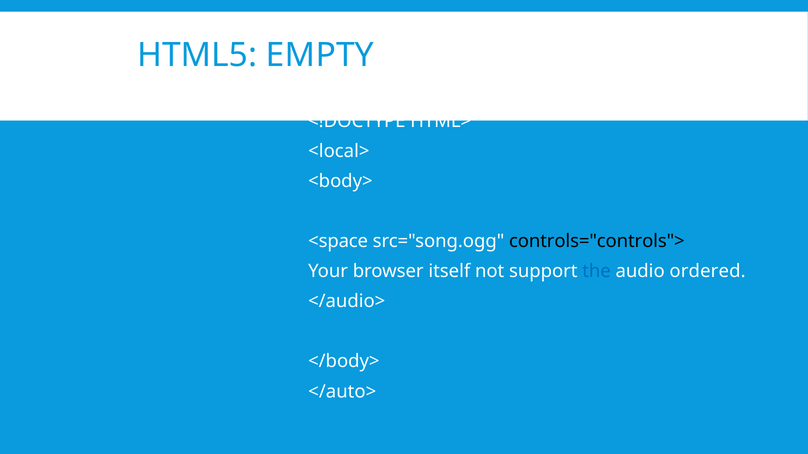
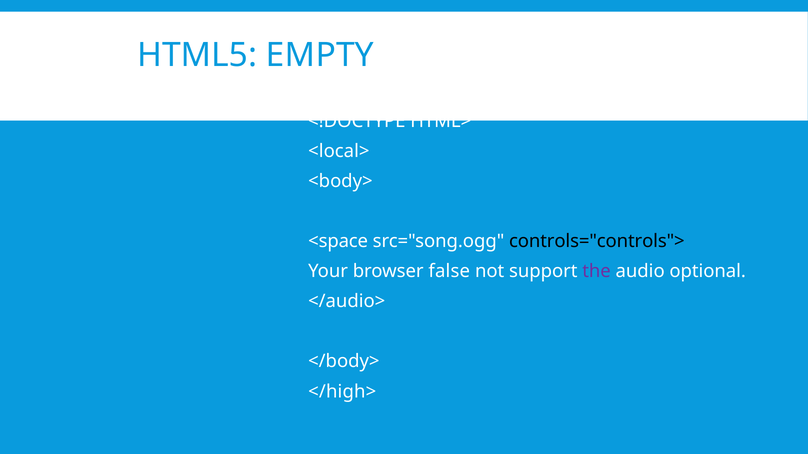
itself: itself -> false (449, 272)
the colour: blue -> purple (597, 272)
ordered: ordered -> optional (708, 272)
</auto>: </auto> -> </high> (342, 392)
